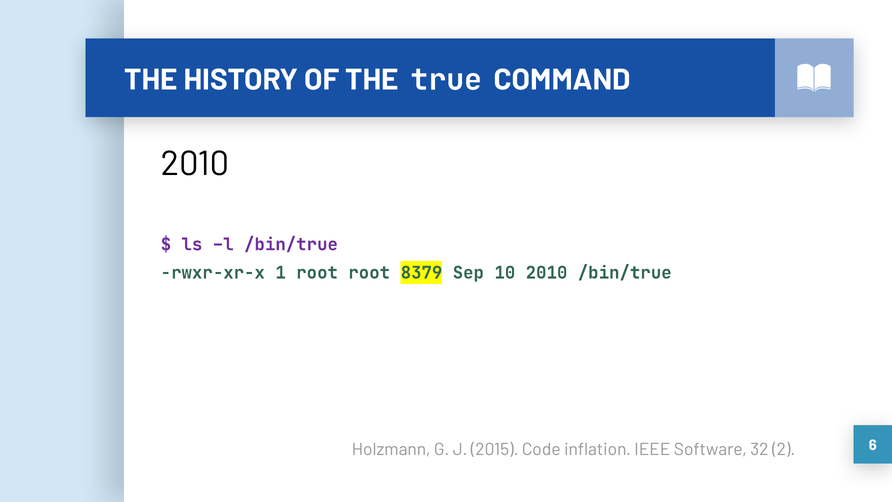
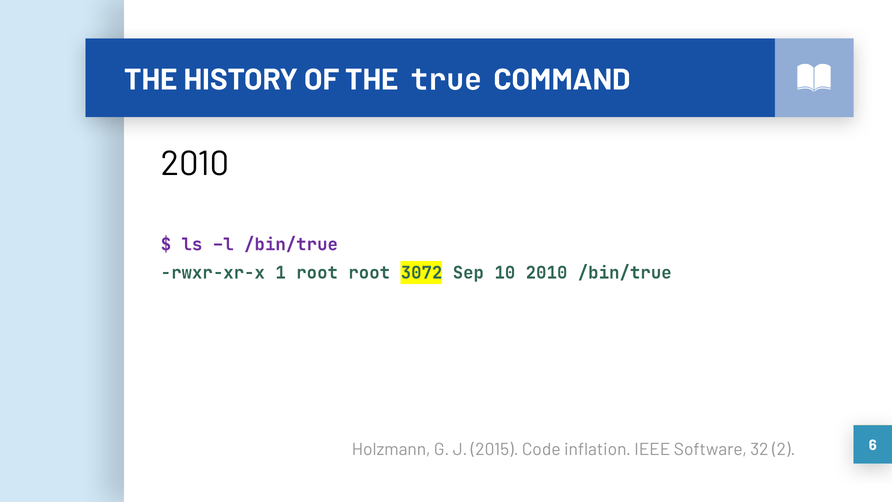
8379: 8379 -> 3072 (422, 273)
